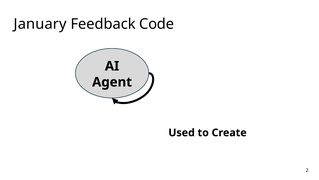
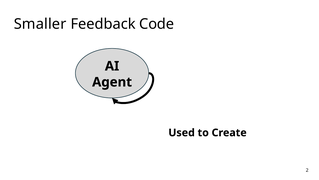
January: January -> Smaller (40, 24)
